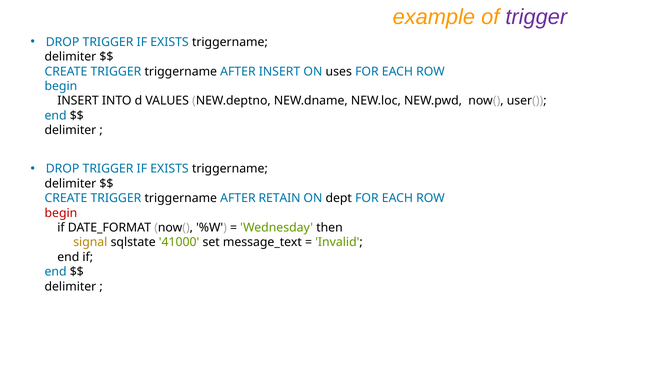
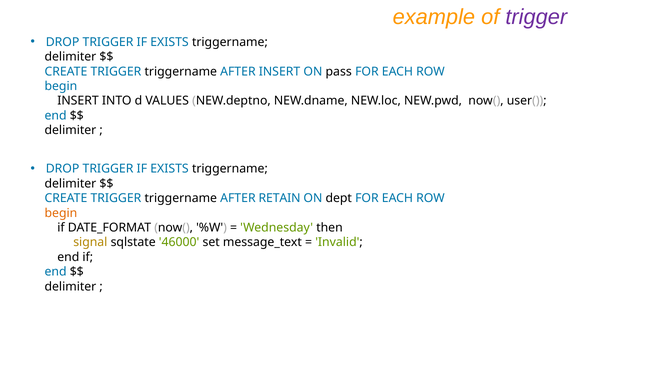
uses: uses -> pass (339, 71)
begin colour: red -> orange (61, 213)
41000: 41000 -> 46000 (179, 242)
